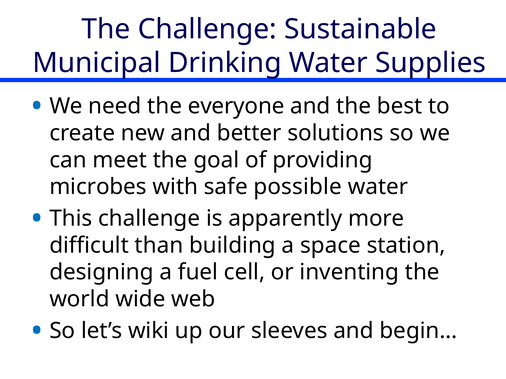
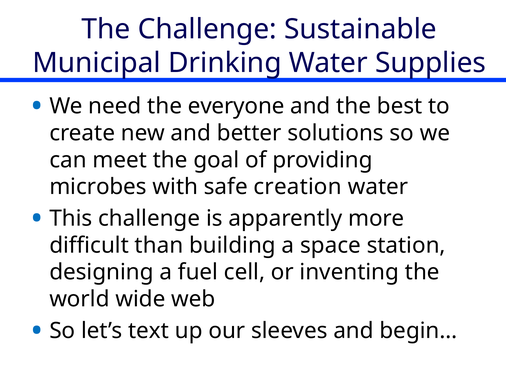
possible: possible -> creation (298, 187)
wiki: wiki -> text (148, 331)
